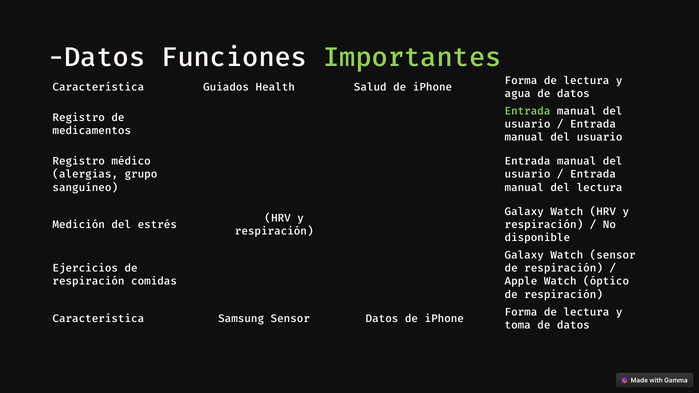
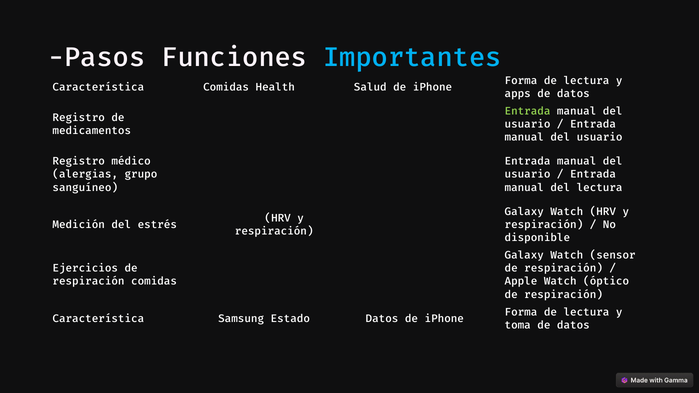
Datos: Datos -> Pasos (97, 57)
Importantes colour: light green -> light blue (412, 57)
Característica Guiados: Guiados -> Comidas (226, 87)
agua: agua -> apps (518, 94)
Samsung Sensor: Sensor -> Estado (290, 319)
